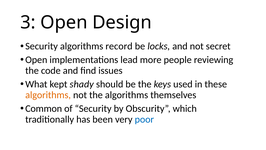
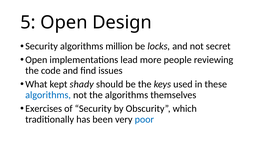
3: 3 -> 5 (28, 22)
record: record -> million (119, 46)
algorithms colour: orange -> blue (48, 95)
Common: Common -> Exercises (44, 108)
